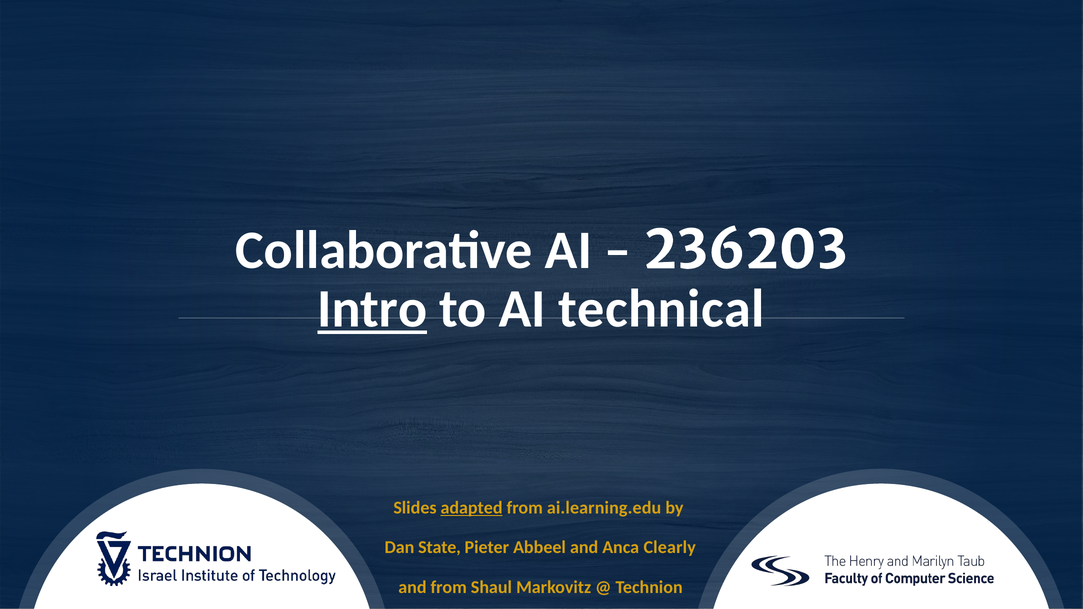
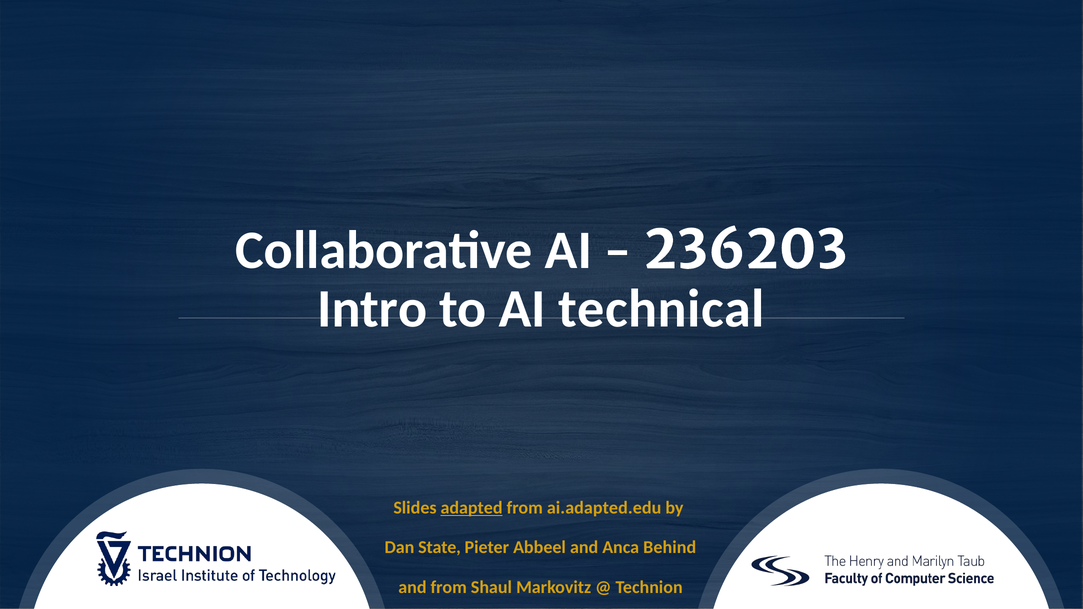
Intro underline: present -> none (372, 309)
ai.learning.edu: ai.learning.edu -> ai.adapted.edu (604, 508)
Clearly: Clearly -> Behind (670, 548)
